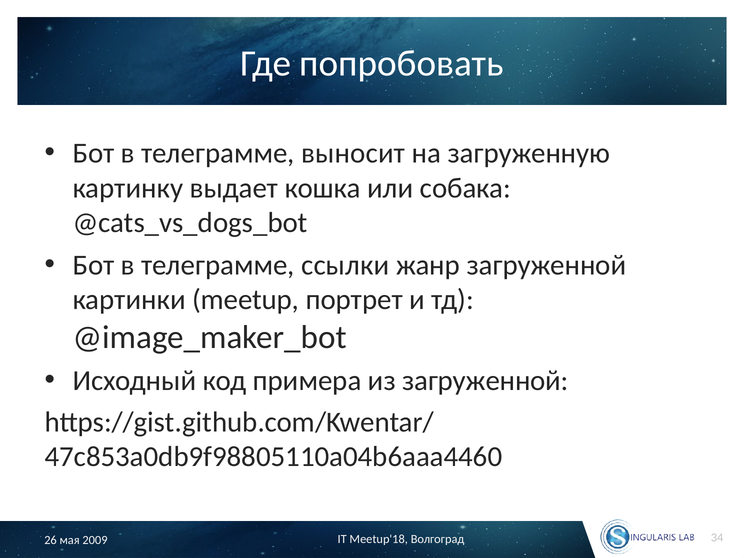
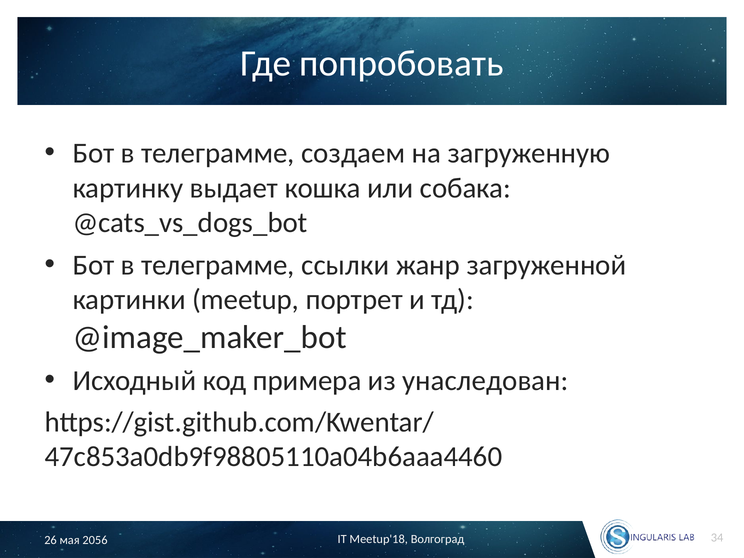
выносит: выносит -> создаем (353, 153)
из загруженной: загруженной -> унаследован (485, 381)
2009: 2009 -> 2056 (95, 540)
